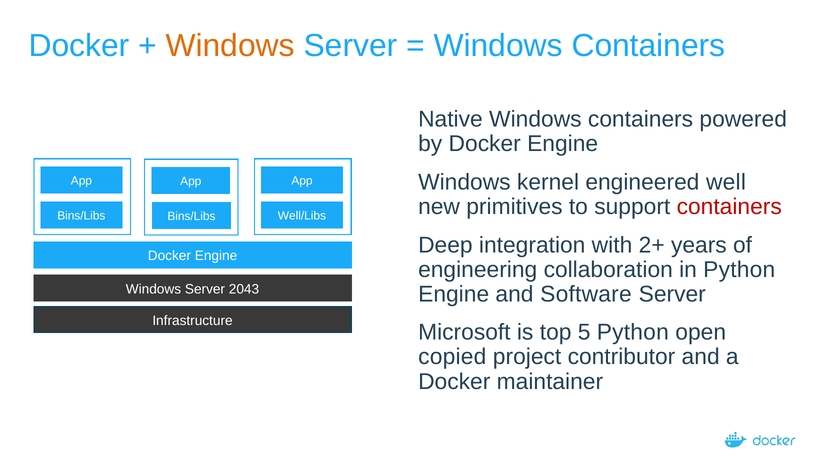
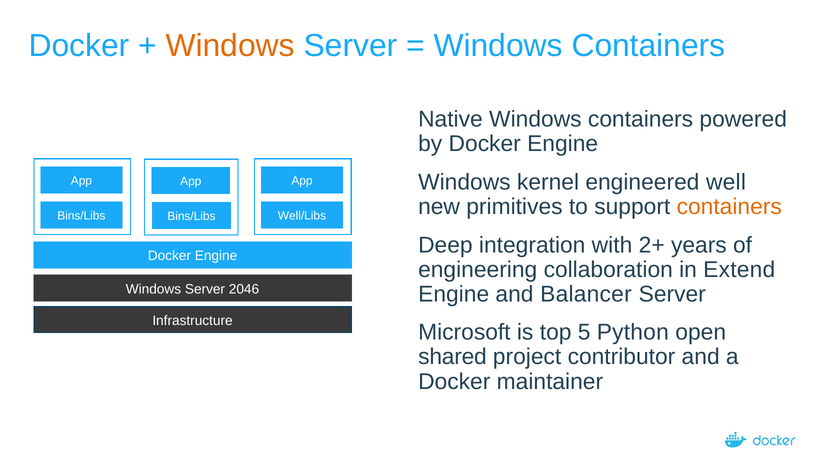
containers colour: red -> orange (729, 207)
in Python: Python -> Extend (739, 270)
2043: 2043 -> 2046 (244, 289)
Software: Software -> Balancer (586, 294)
copied: copied -> shared (452, 357)
